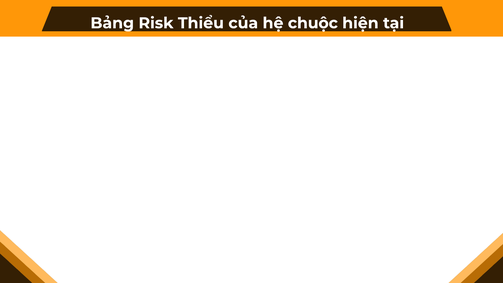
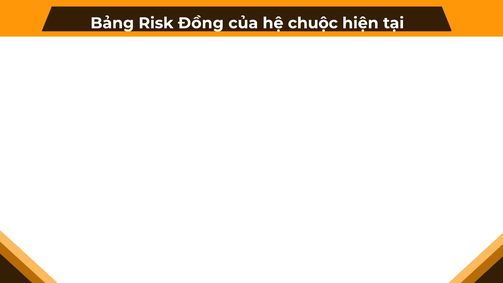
Thiểu: Thiểu -> Đồng (201, 23)
